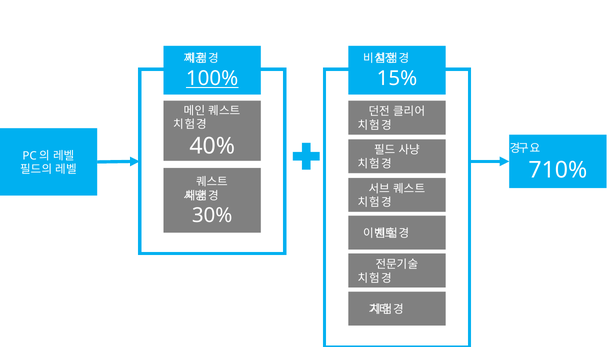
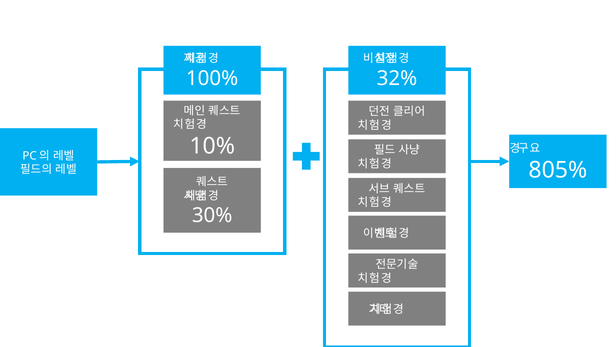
100% underline: present -> none (212, 78)
15%: 15% -> 32% (397, 78)
40%: 40% -> 10% (212, 146)
710%: 710% -> 805% (558, 170)
